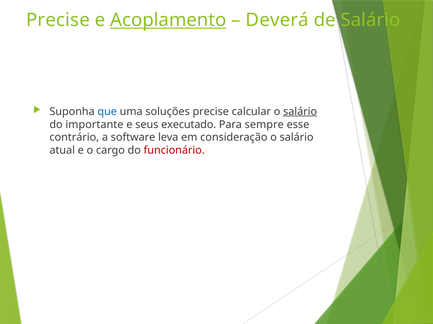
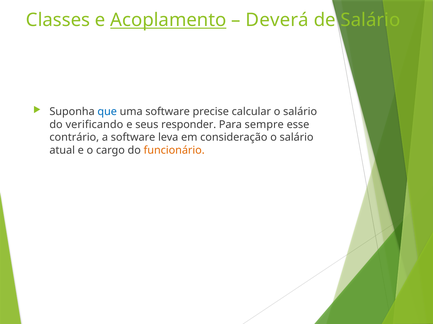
Precise: Precise -> Classes (58, 20)
uma soluções: soluções -> software (168, 112)
salário underline: present -> none (300, 112)
importante: importante -> verificando (94, 125)
executado: executado -> responder (189, 125)
funcionário colour: red -> orange (174, 151)
